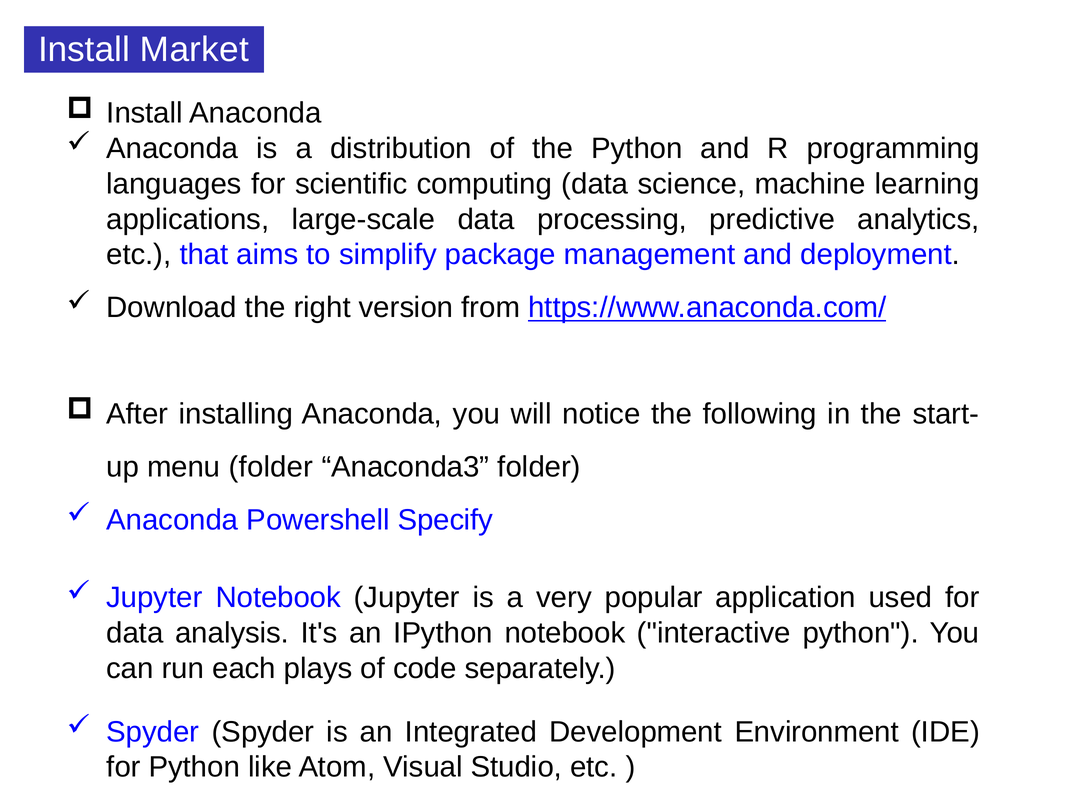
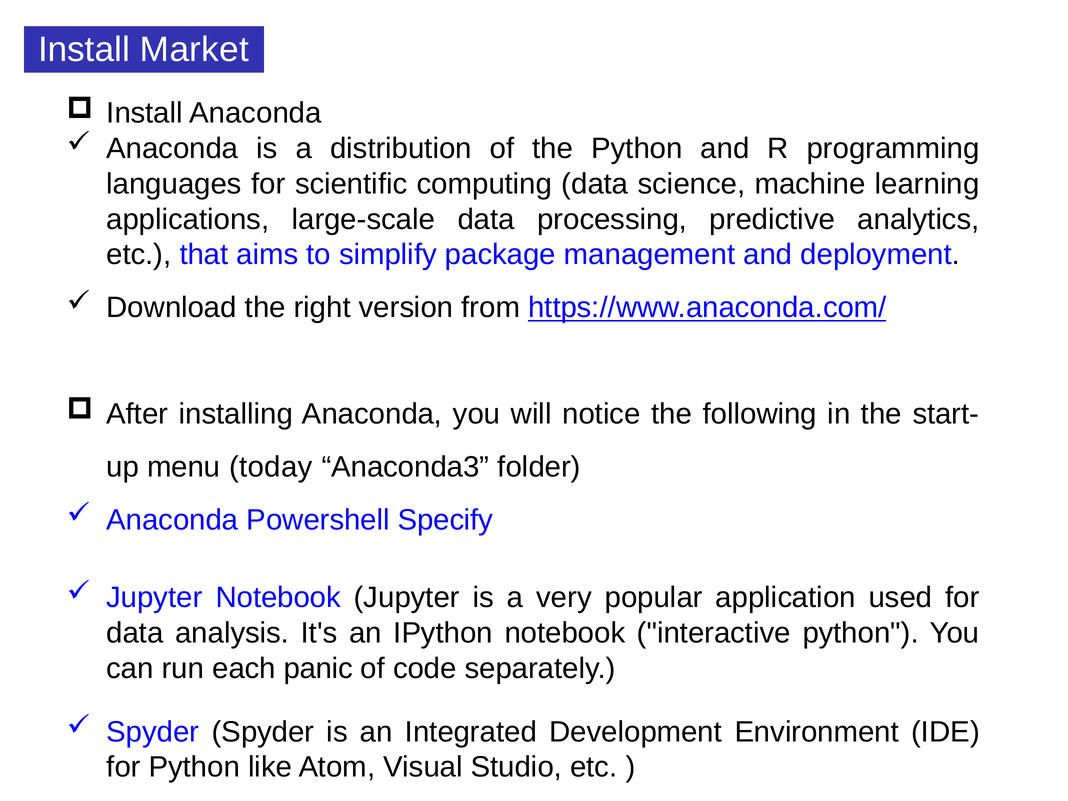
menu folder: folder -> today (271, 467)
plays: plays -> panic (318, 668)
